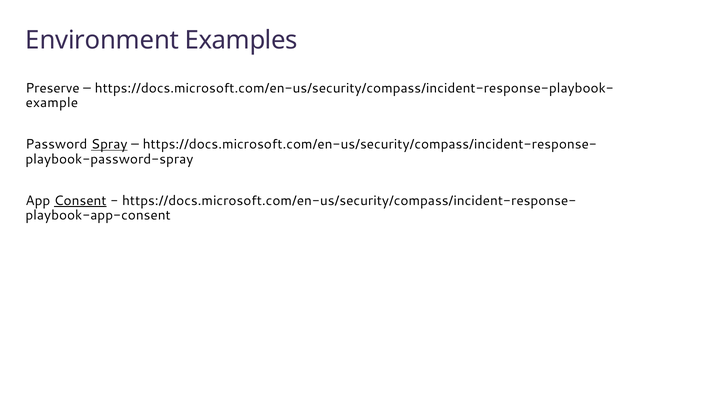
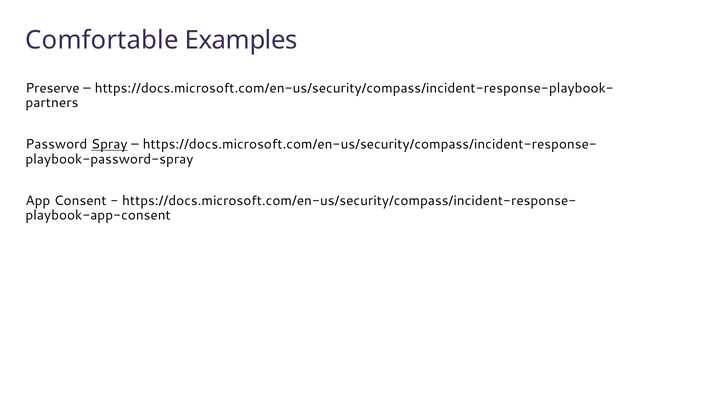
Environment: Environment -> Comfortable (102, 40)
example: example -> partners (52, 103)
Consent underline: present -> none (80, 201)
